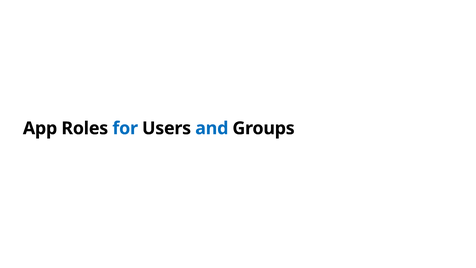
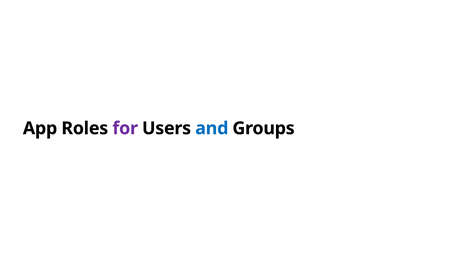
for colour: blue -> purple (125, 128)
